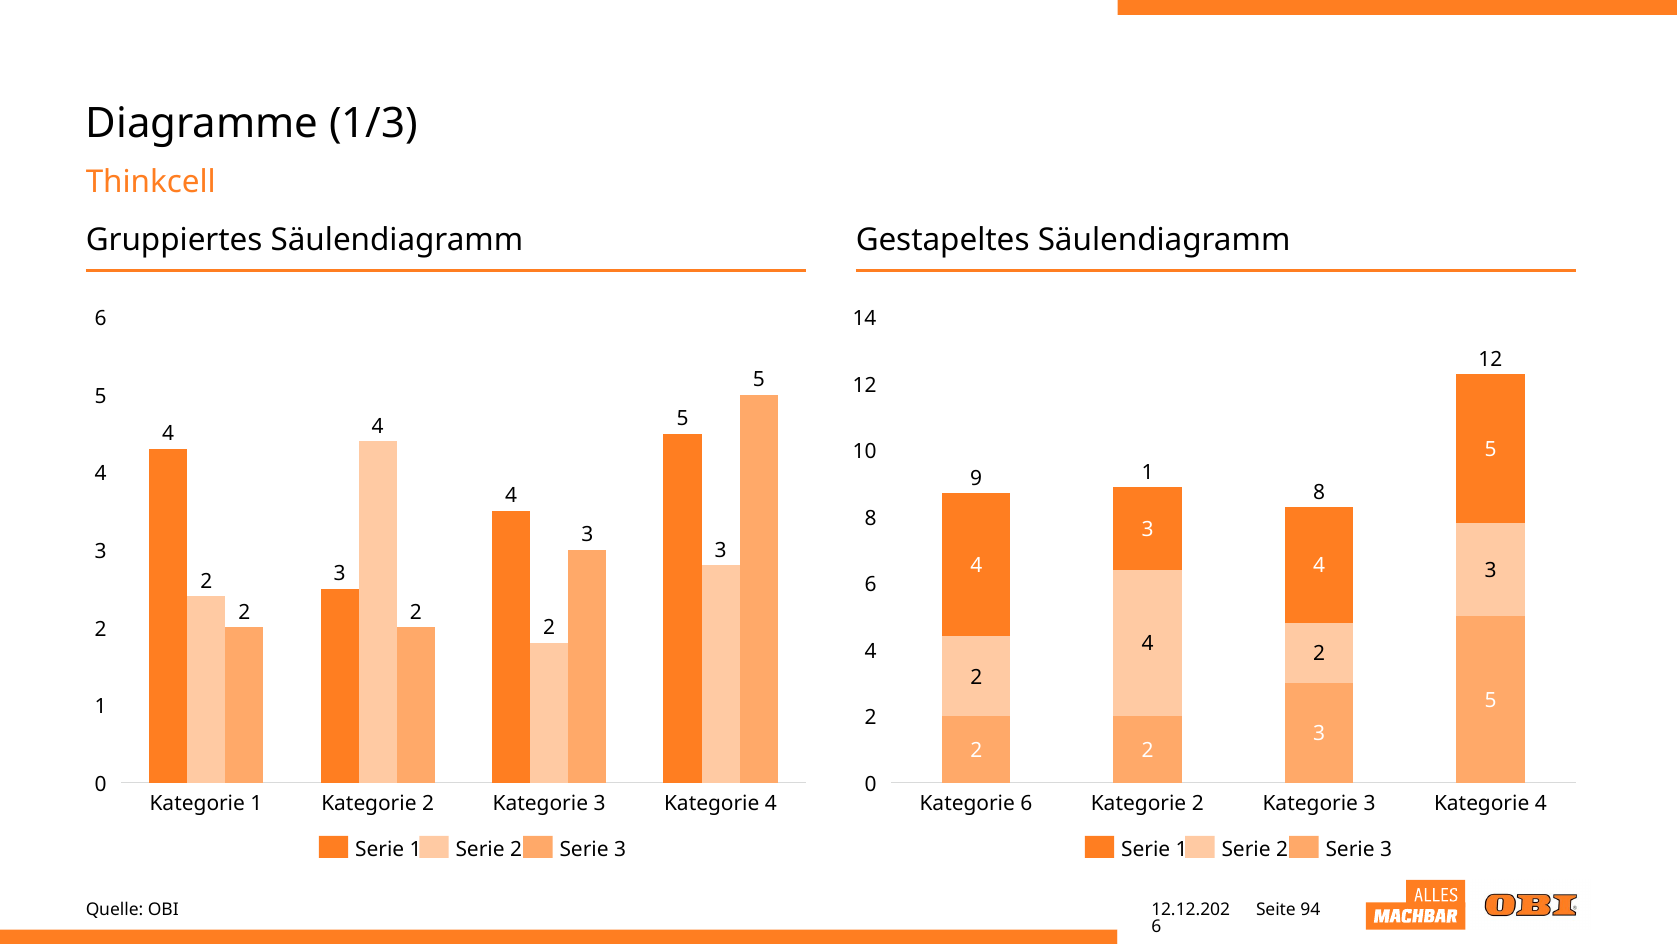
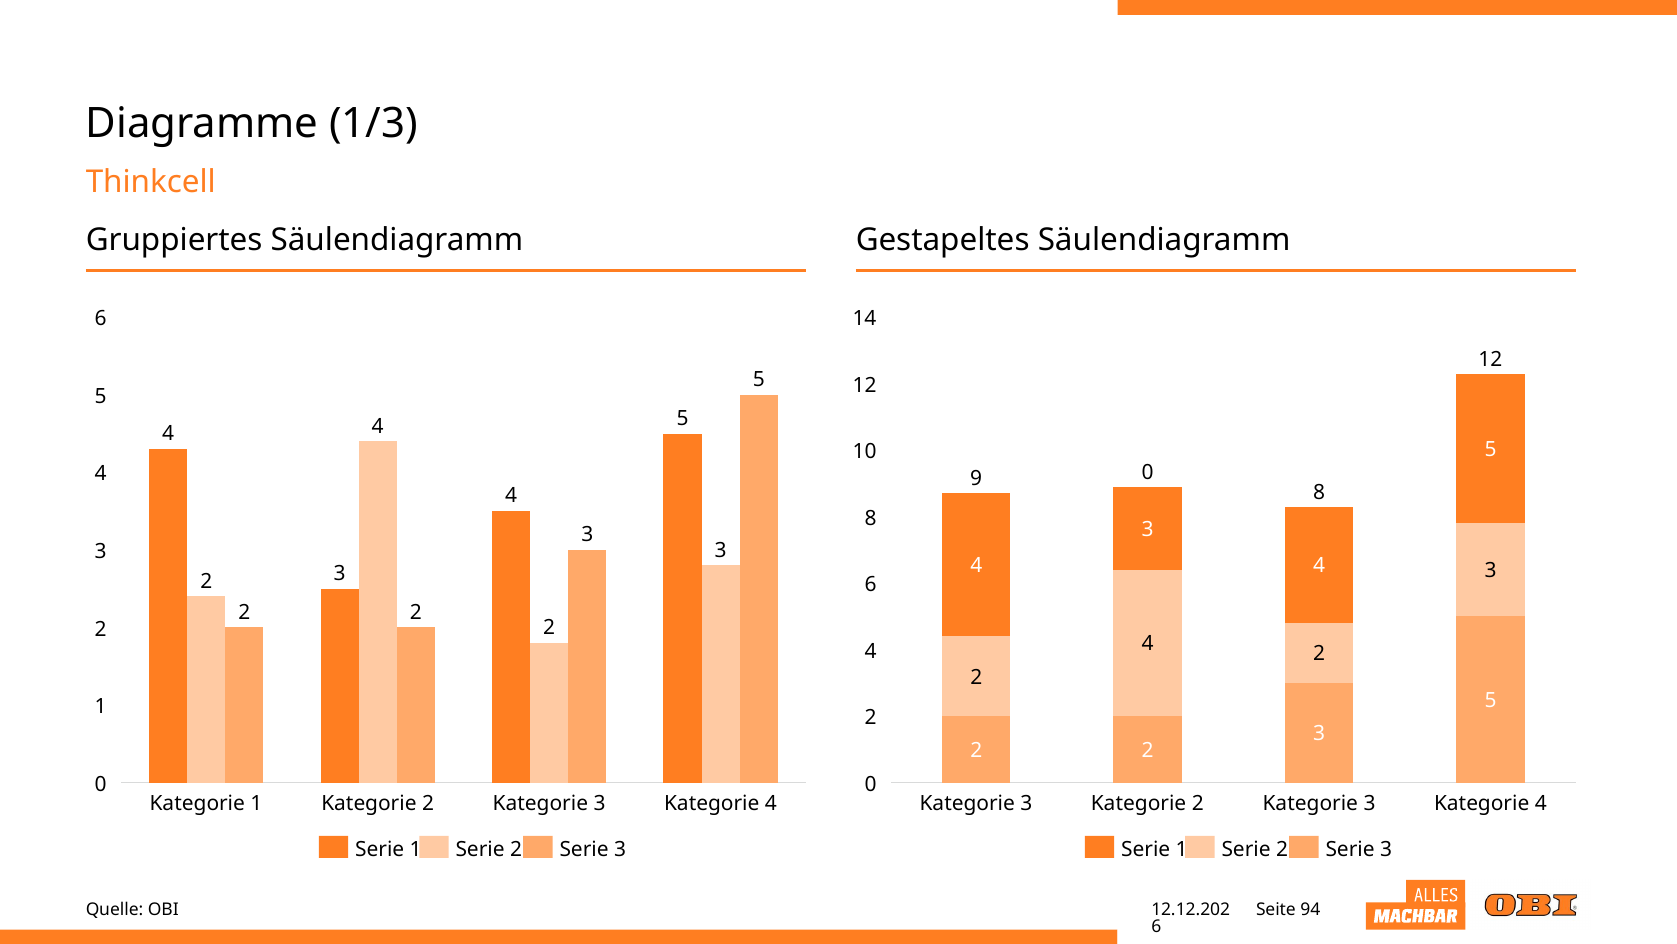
9 1: 1 -> 0 (1148, 472)
6: 6 -> 3 (1026, 803)
